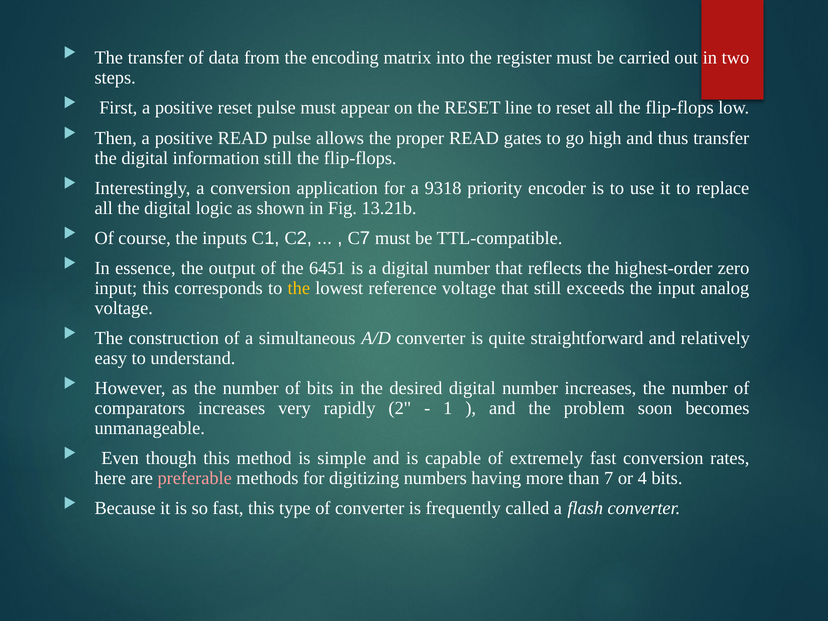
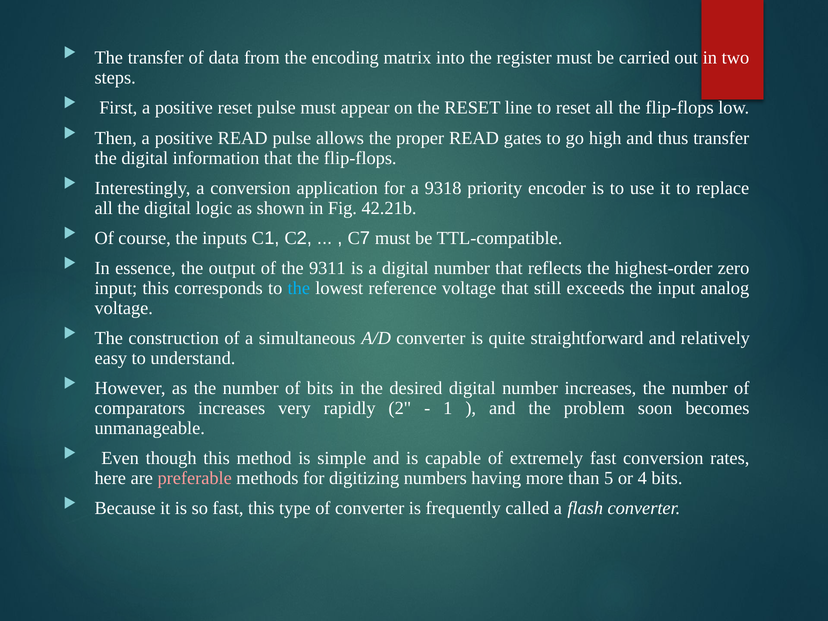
information still: still -> that (278, 158)
13.21b: 13.21b -> 42.21b (389, 208)
6451: 6451 -> 9311 (327, 268)
the colour: yellow -> light blue (299, 288)
7: 7 -> 5 (609, 478)
